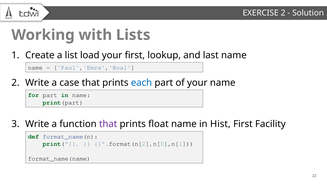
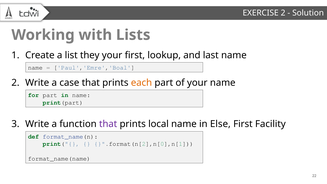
load: load -> they (90, 55)
each colour: blue -> orange (141, 83)
float: float -> local (158, 124)
Hist: Hist -> Else (220, 124)
